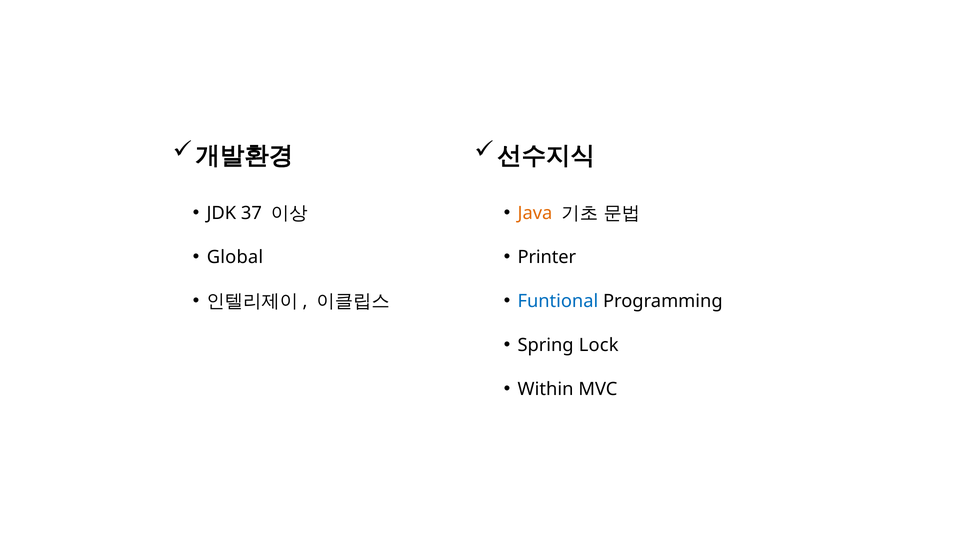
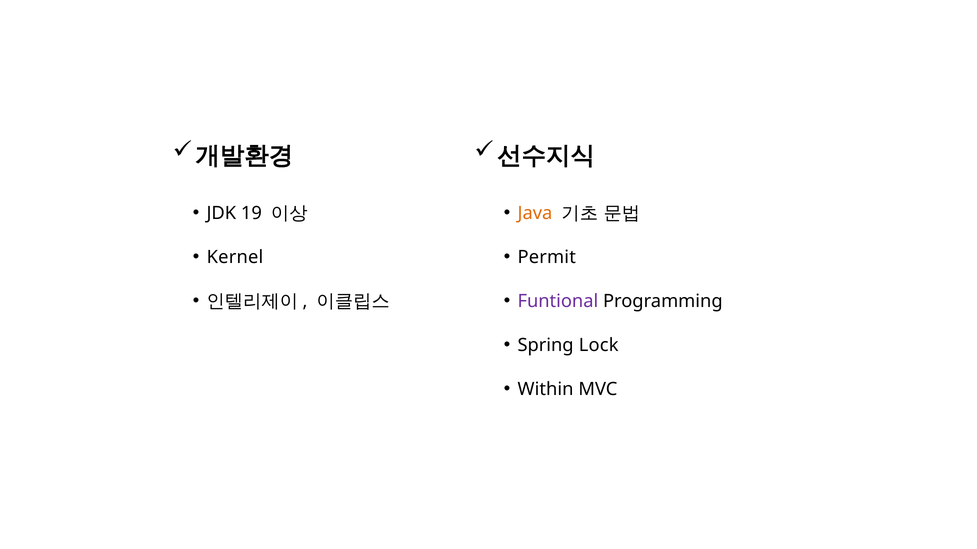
37: 37 -> 19 (251, 214)
Global: Global -> Kernel (235, 258)
Printer: Printer -> Permit (547, 258)
Funtional colour: blue -> purple (558, 302)
